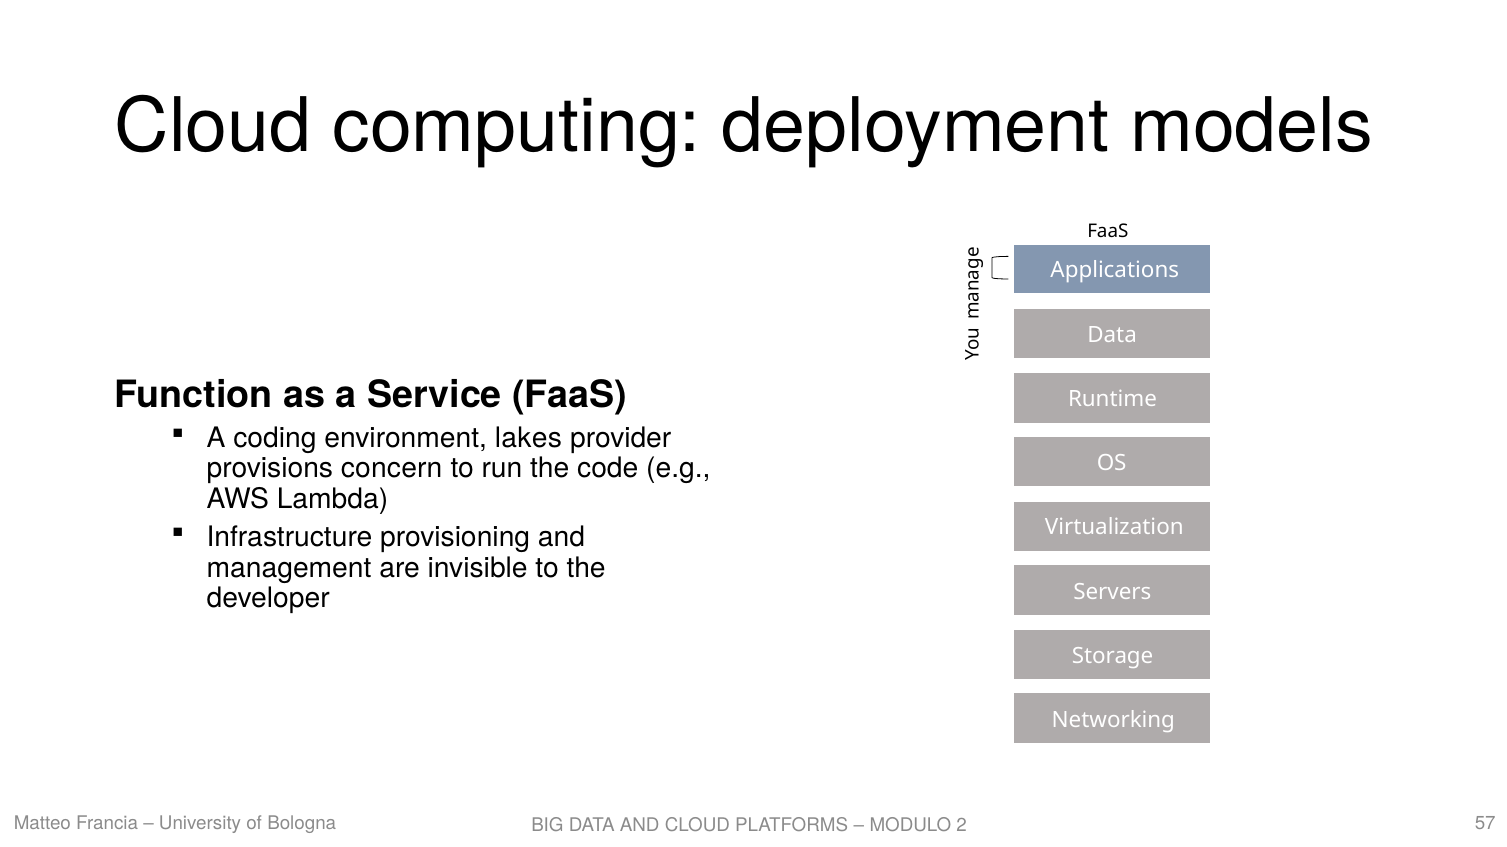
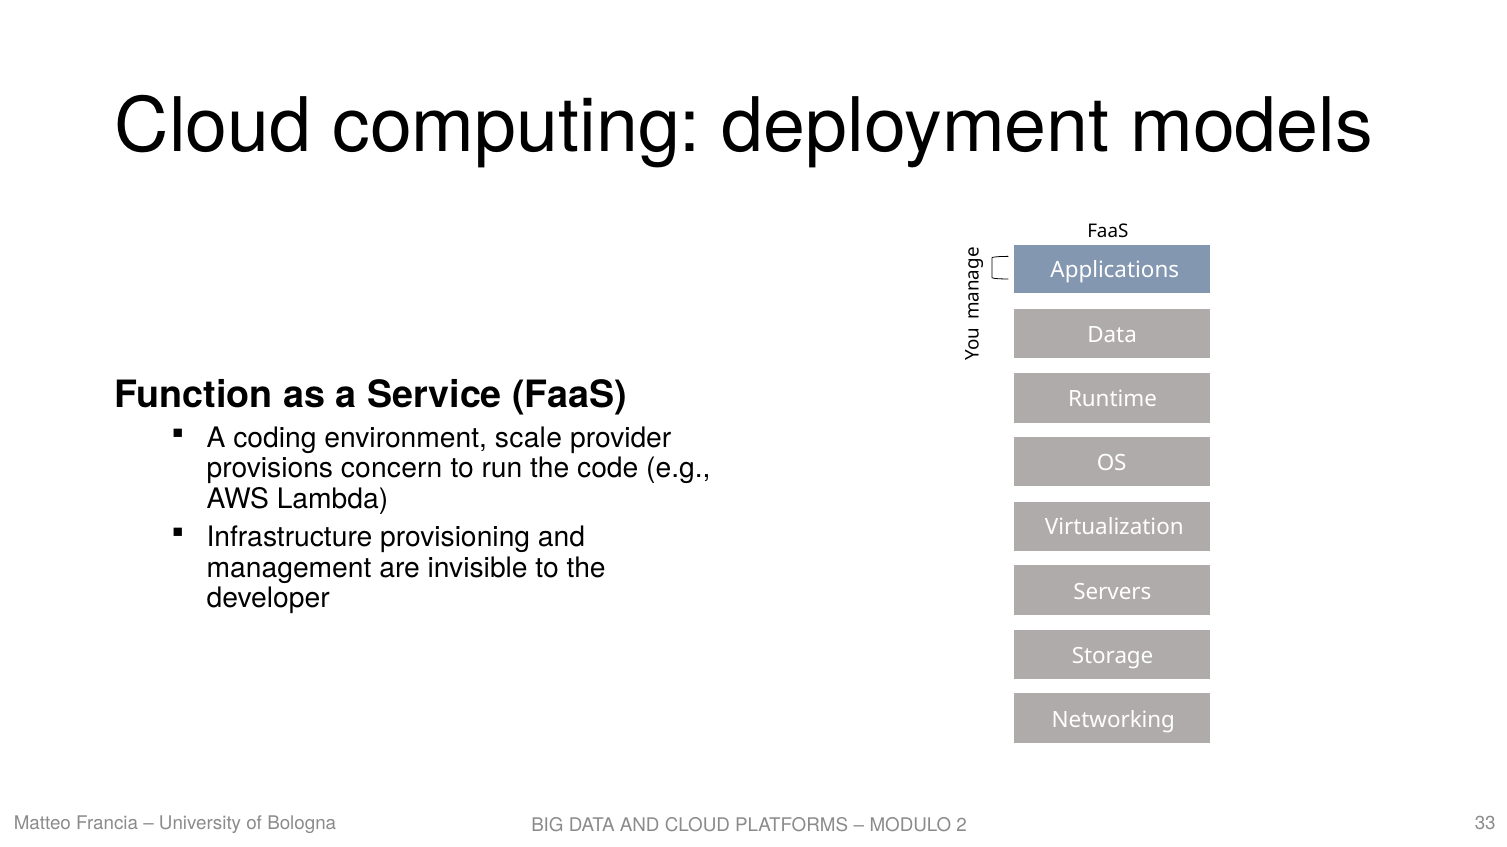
lakes: lakes -> scale (528, 438)
57: 57 -> 33 (1485, 824)
